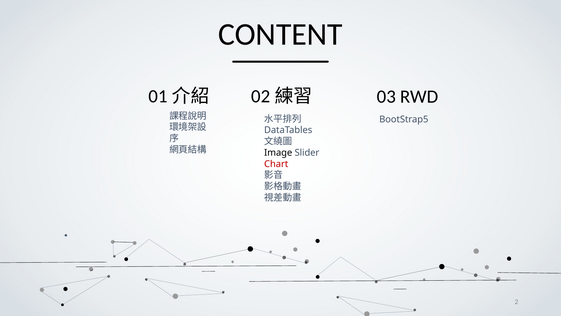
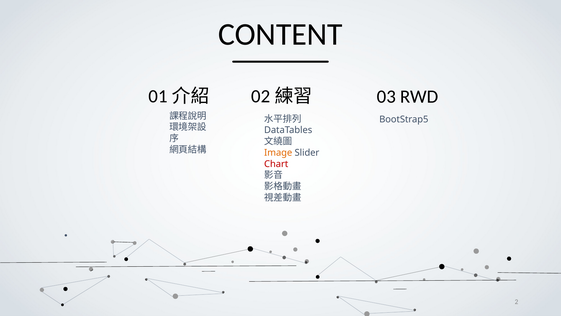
Image colour: black -> orange (278, 152)
